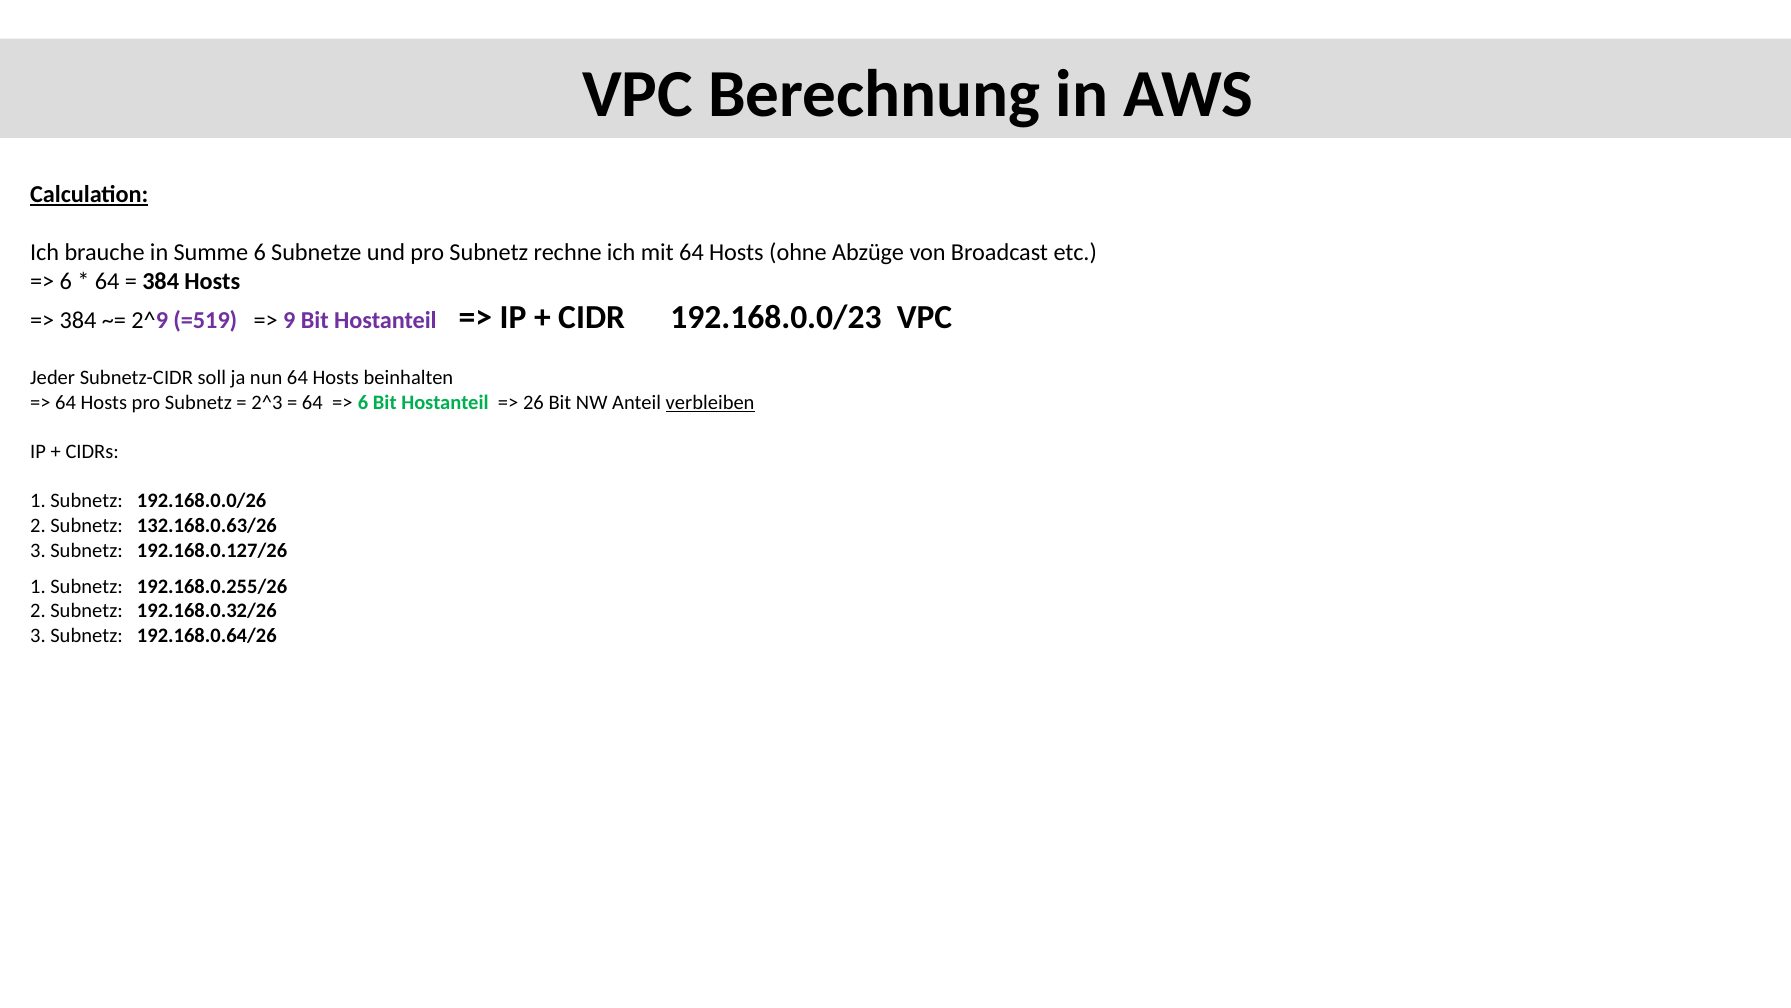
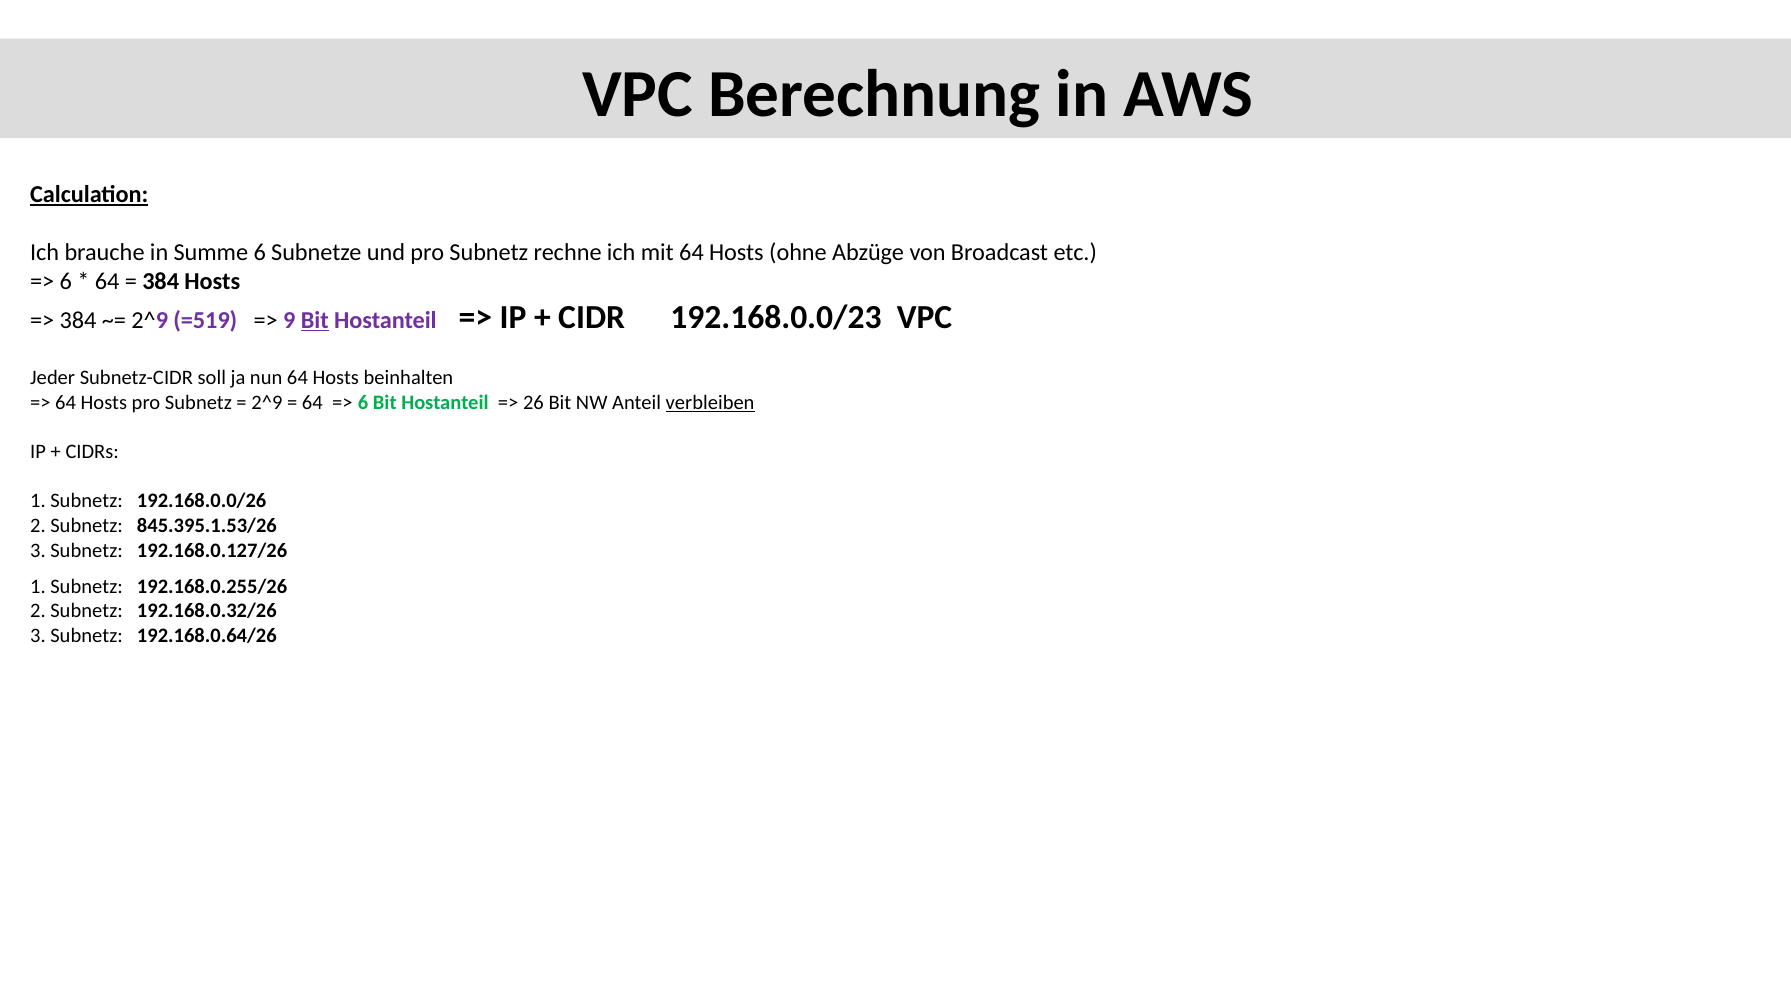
Bit underline: none -> present (315, 320)
2^3: 2^3 -> 2^9 (267, 402)
132.168.0.63/26: 132.168.0.63/26 -> 845.395.1.53/26 (207, 526)
